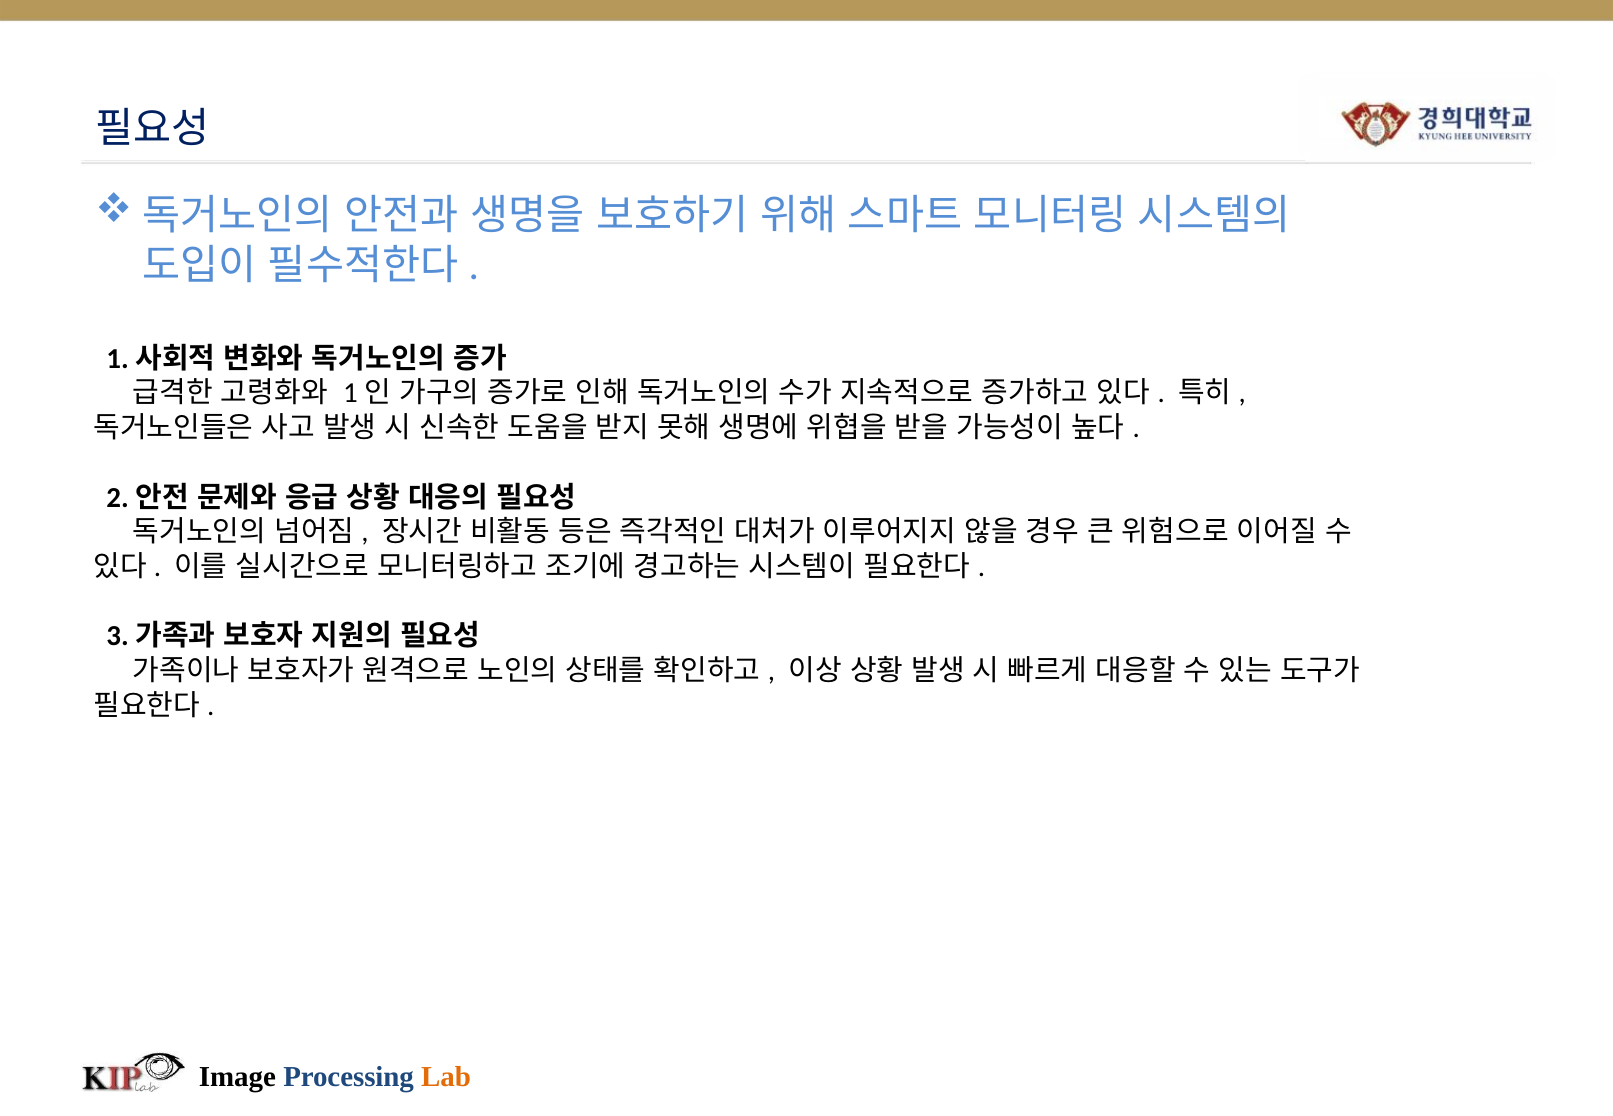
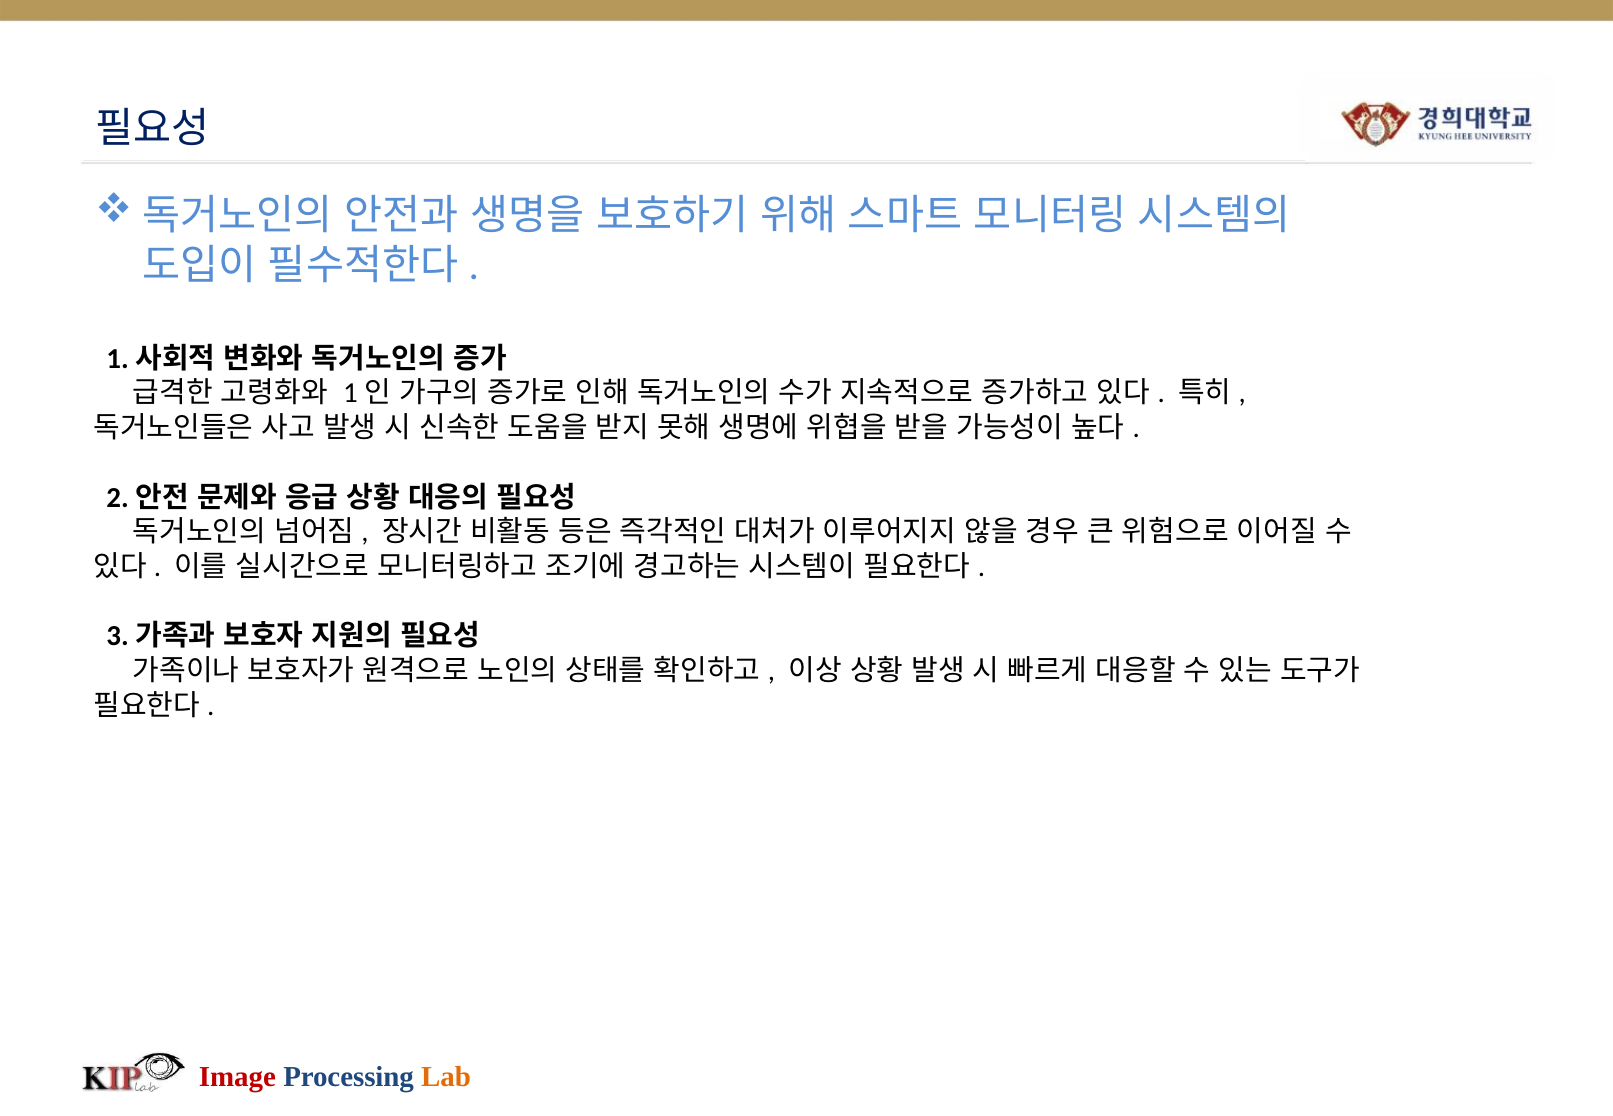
Image colour: black -> red (237, 1078)
